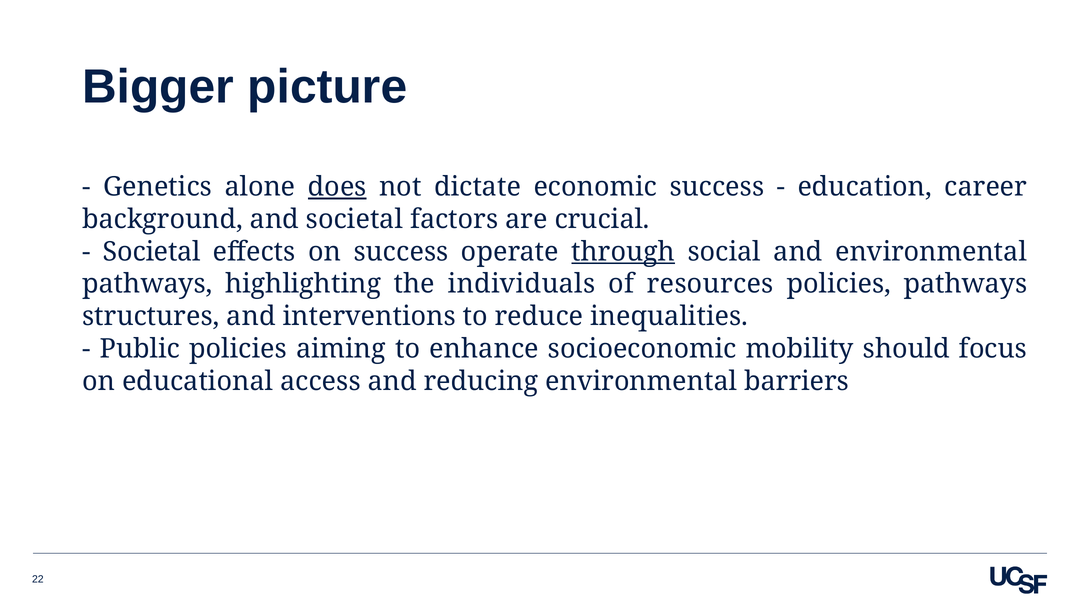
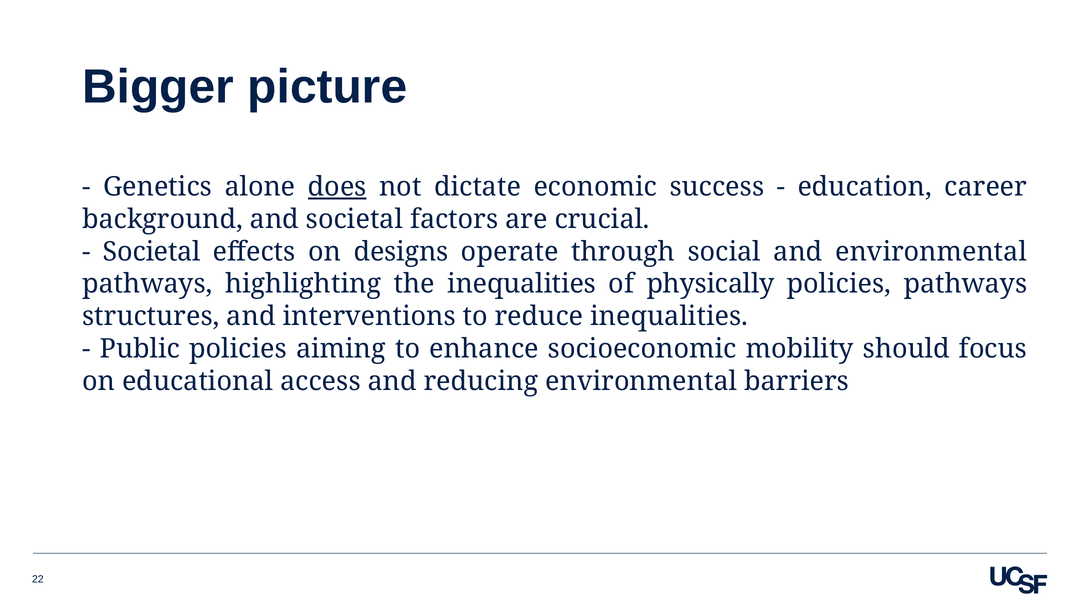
on success: success -> designs (401, 252)
through underline: present -> none (623, 252)
the individuals: individuals -> inequalities (522, 284)
resources: resources -> physically (710, 284)
